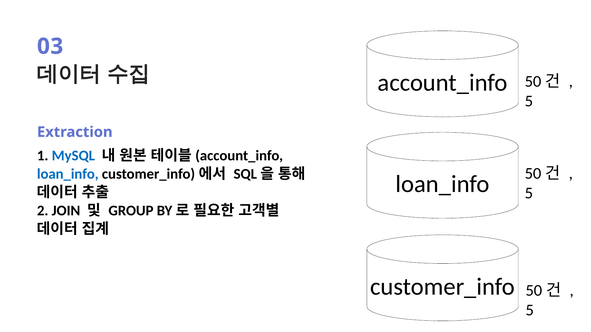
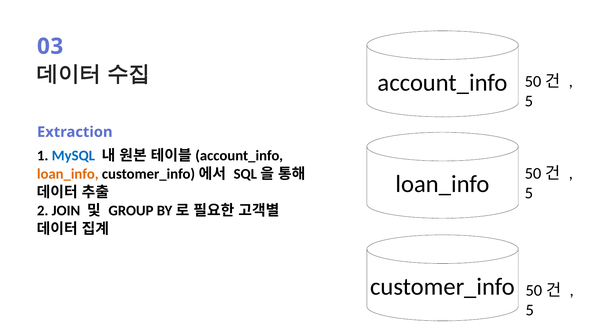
loan_info colour: blue -> orange (68, 174)
